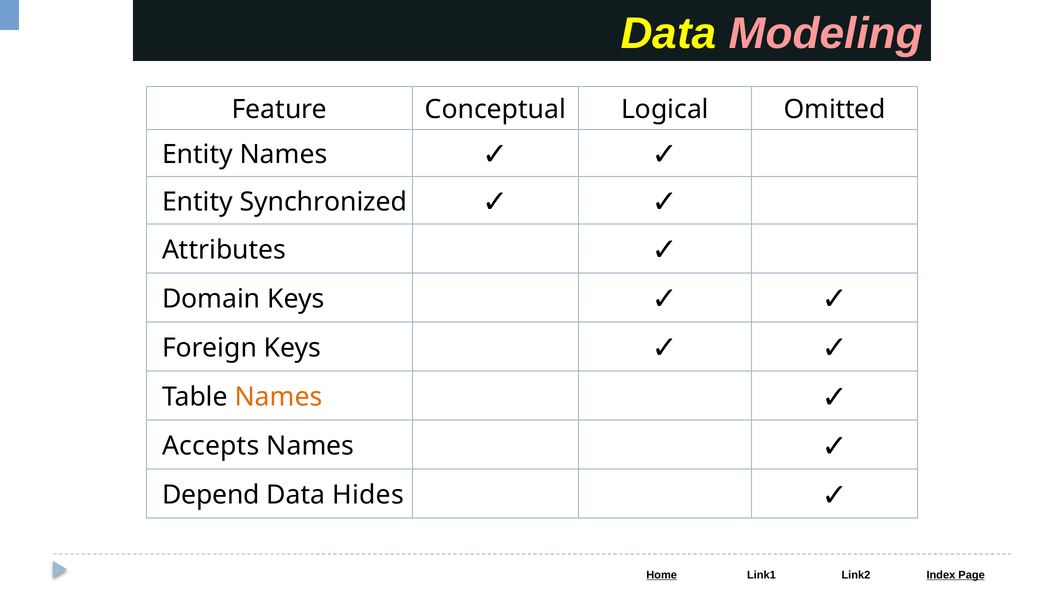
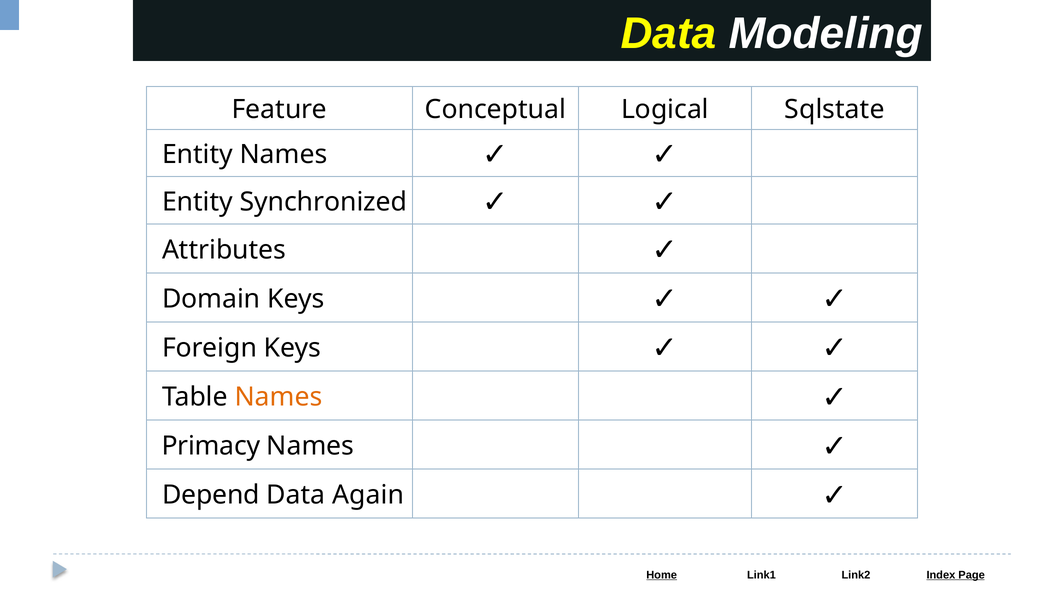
Modeling colour: pink -> white (826, 34)
Omitted: Omitted -> Sqlstate (835, 109)
Accepts: Accepts -> Primacy (211, 446)
Hides: Hides -> Again (368, 495)
